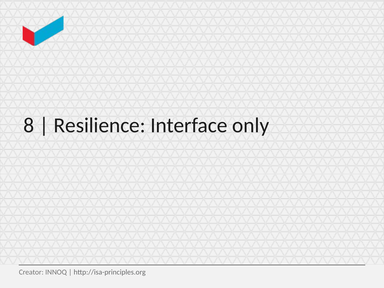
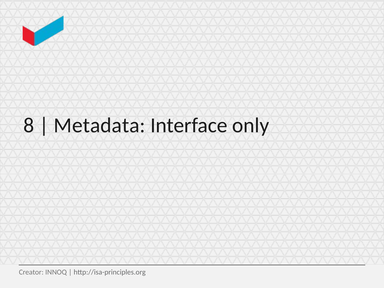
Resilience: Resilience -> Metadata (100, 125)
